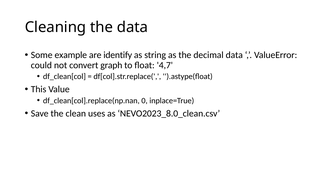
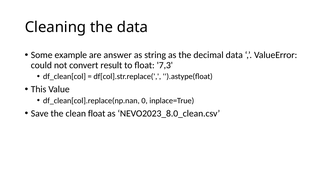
identify: identify -> answer (118, 55)
graph: graph -> result (111, 65)
4,7: 4,7 -> 7,3 (165, 65)
clean uses: uses -> float (97, 113)
